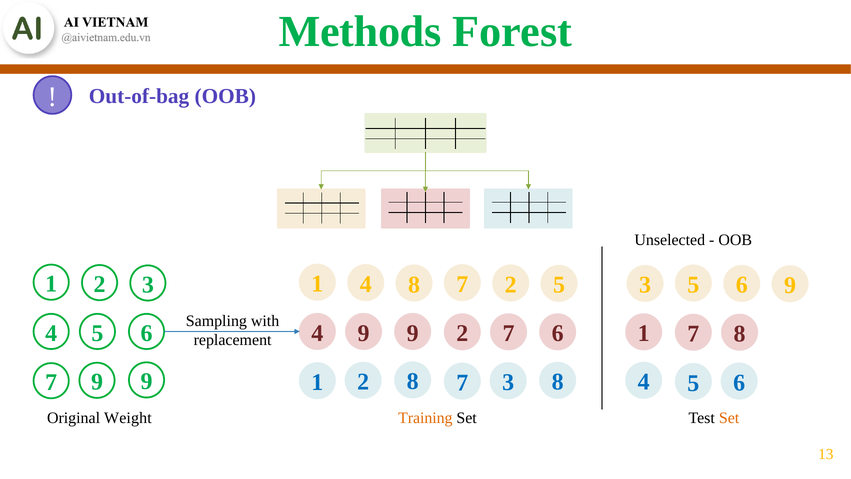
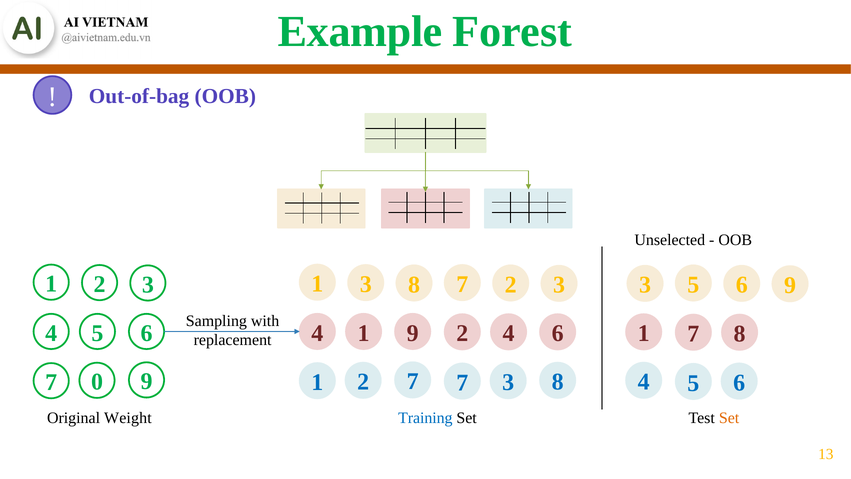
Methods: Methods -> Example (360, 32)
4: 4 -> 3 (366, 284)
7 2 5: 5 -> 3 (559, 285)
4 9: 9 -> 1 (364, 333)
2 7: 7 -> 4 (509, 333)
7 9: 9 -> 0 (97, 382)
2 8: 8 -> 7 (413, 381)
Training colour: orange -> blue (425, 418)
